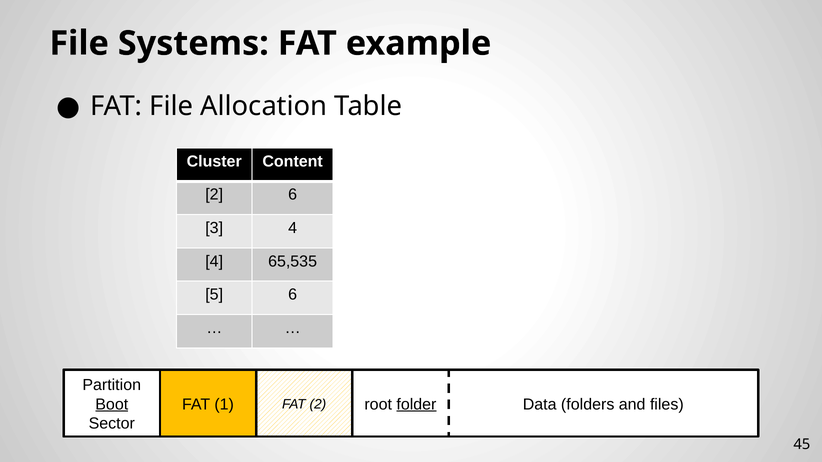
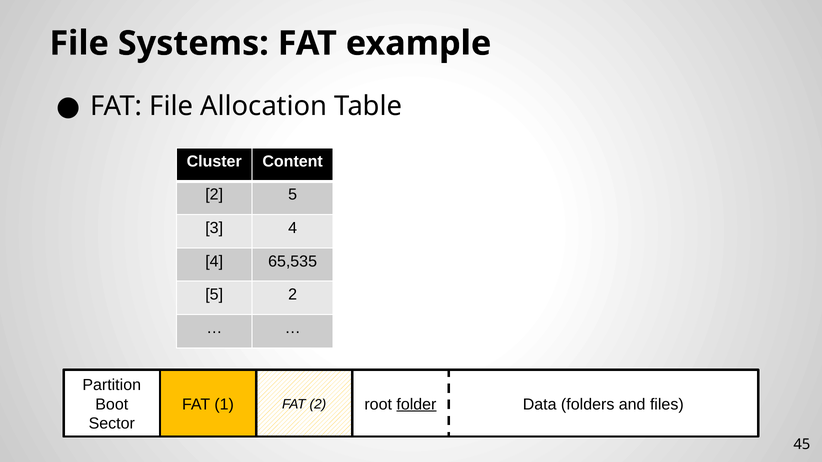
2 6: 6 -> 5 (293, 195)
5 6: 6 -> 2 (293, 295)
Boot underline: present -> none (112, 405)
